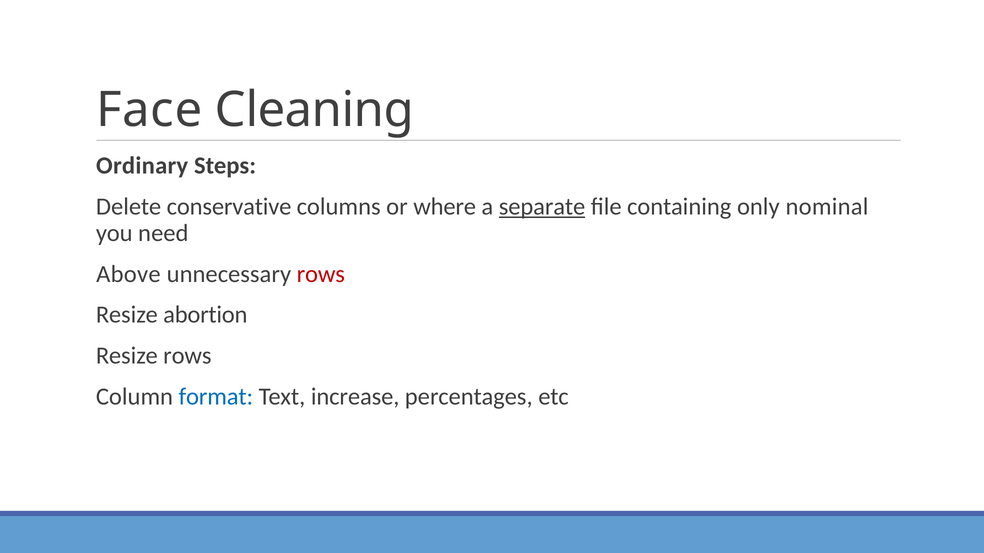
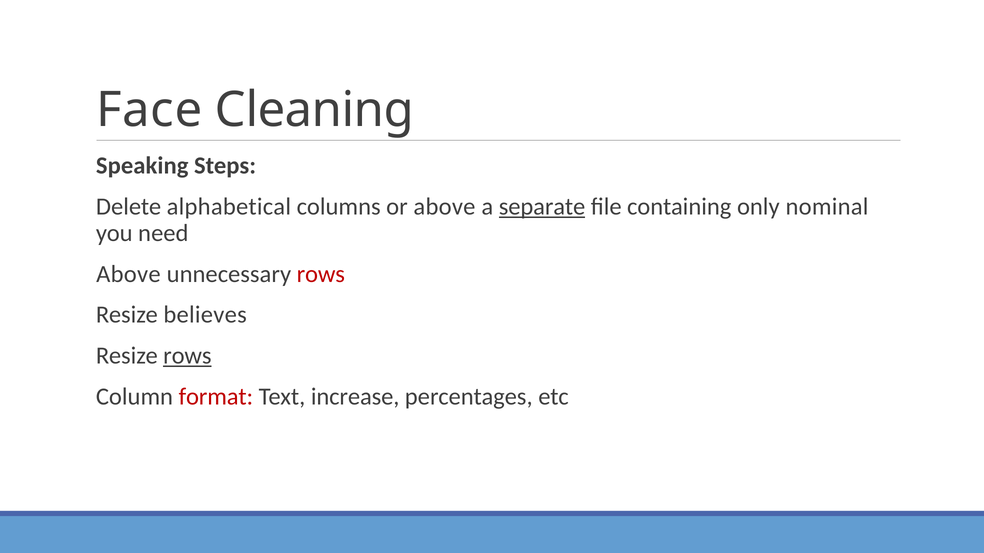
Ordinary: Ordinary -> Speaking (142, 166)
conservative: conservative -> alphabetical (229, 207)
or where: where -> above (444, 207)
abortion: abortion -> believes (205, 315)
rows underline: none -> present (187, 356)
format colour: blue -> red (216, 397)
